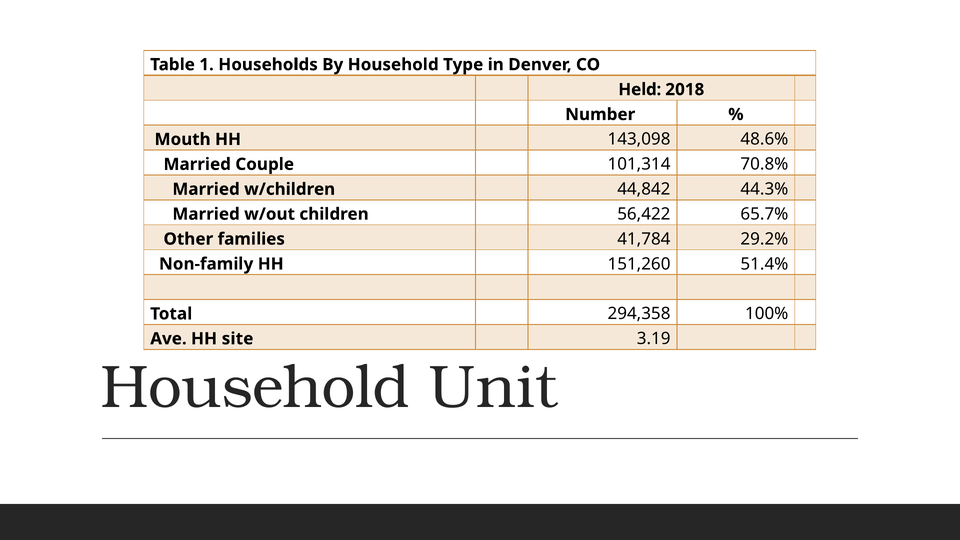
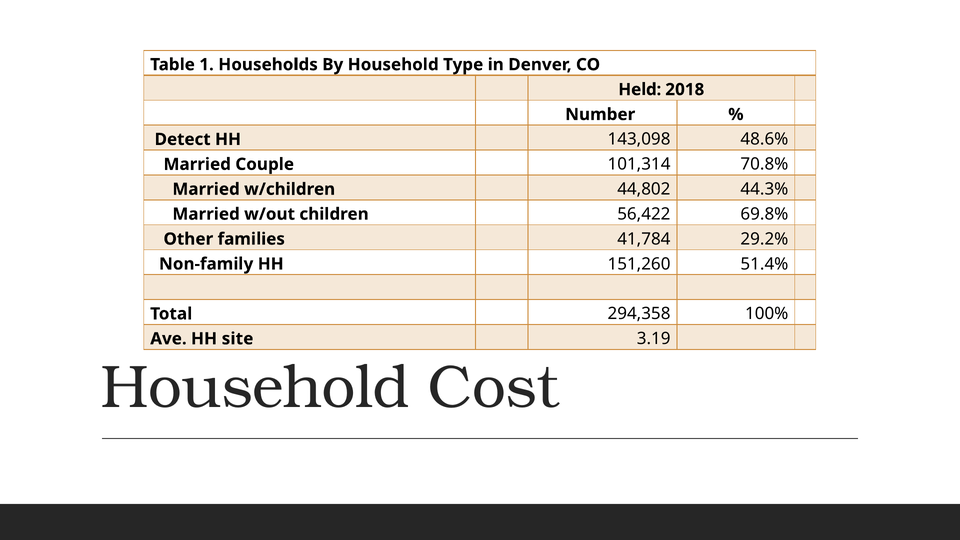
Mouth: Mouth -> Detect (183, 139)
44,842: 44,842 -> 44,802 (644, 189)
65.7%: 65.7% -> 69.8% (764, 214)
Unit: Unit -> Cost (494, 388)
